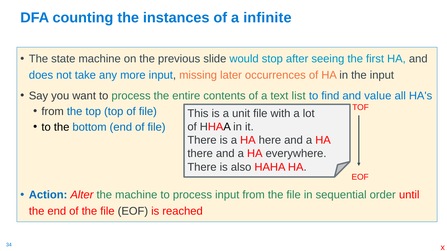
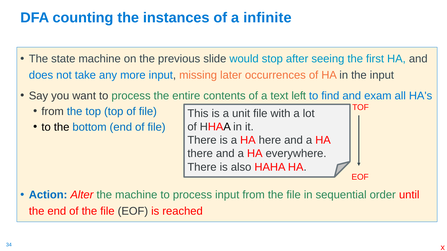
list: list -> left (299, 96)
value: value -> exam (378, 96)
